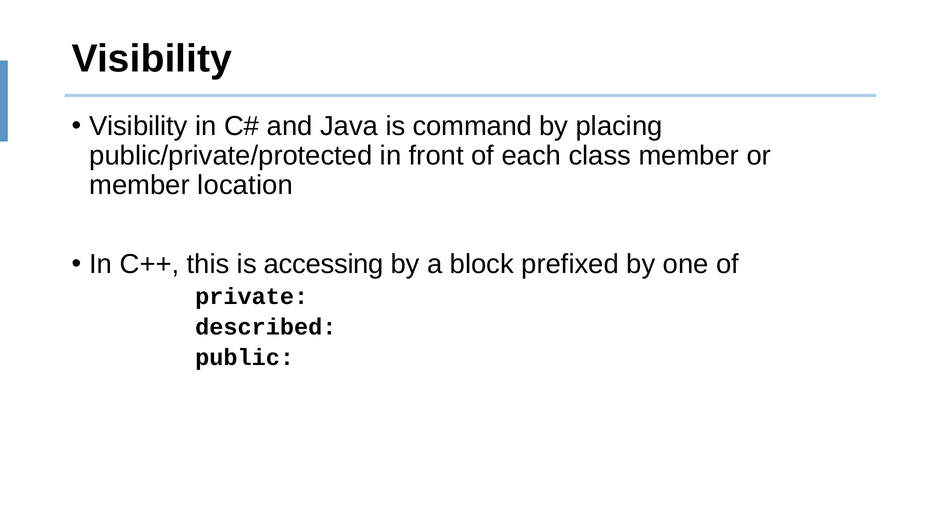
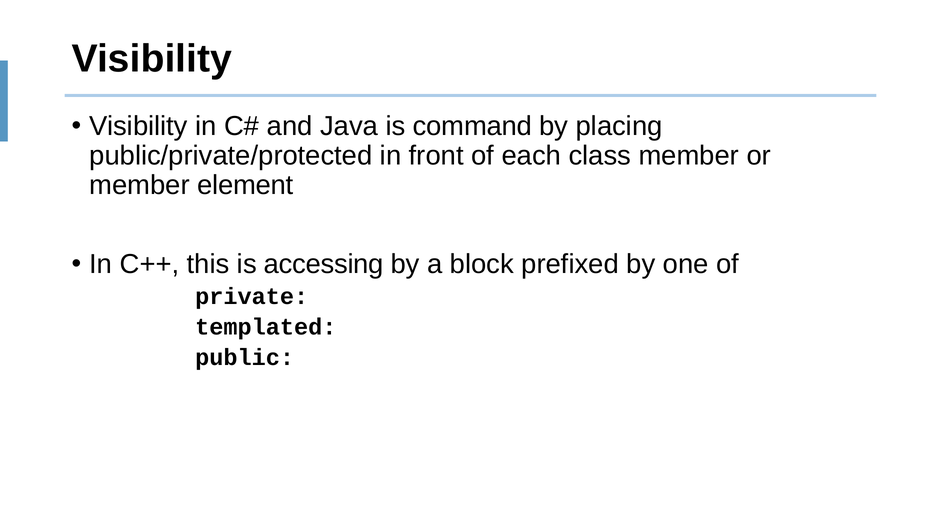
location: location -> element (245, 186)
described: described -> templated (266, 327)
